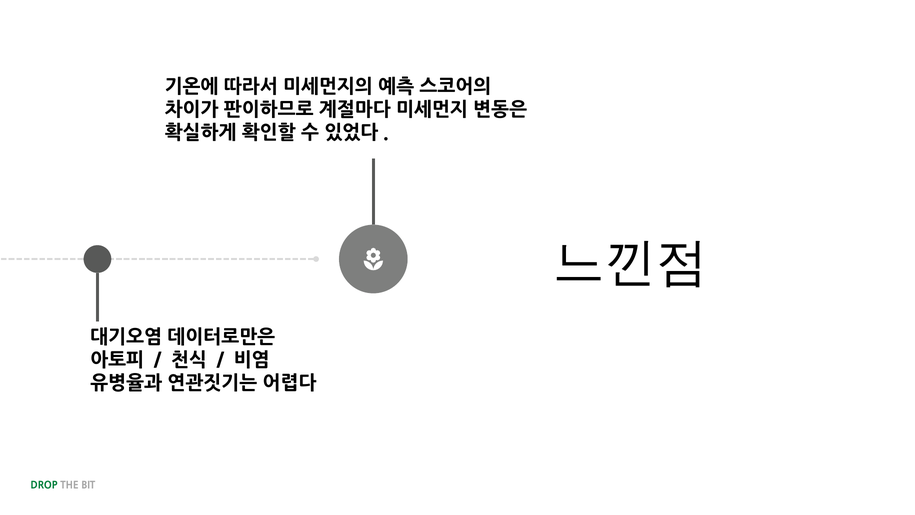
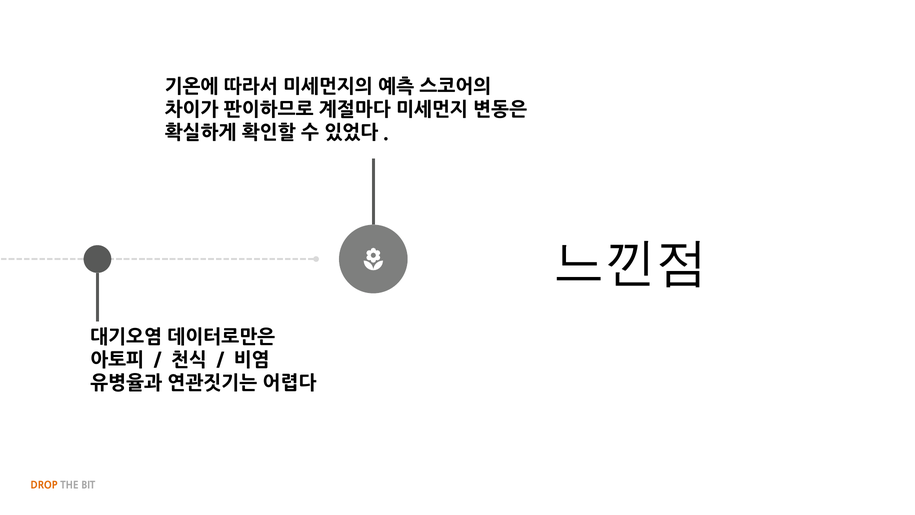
DROP colour: green -> orange (44, 485)
